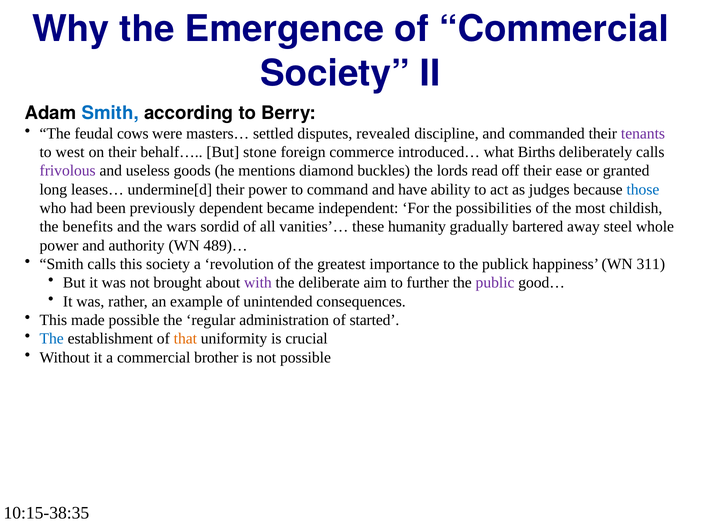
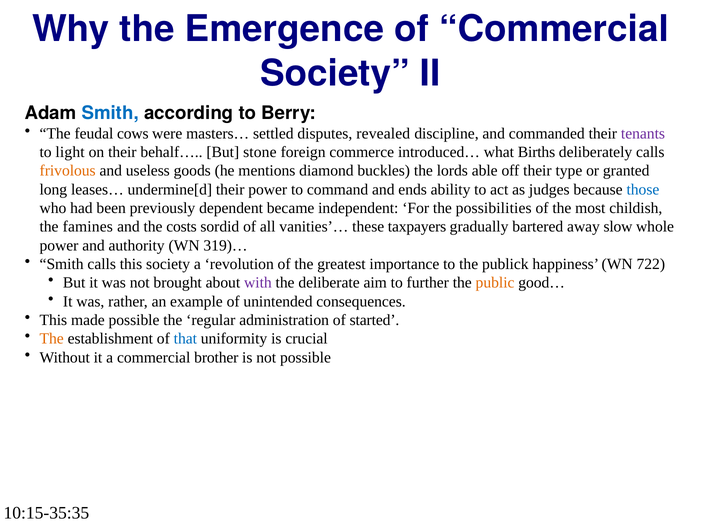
west: west -> light (70, 152)
frivolous colour: purple -> orange (68, 171)
read: read -> able (485, 171)
ease: ease -> type (569, 171)
have: have -> ends (413, 190)
benefits: benefits -> famines (88, 227)
wars: wars -> costs (182, 227)
humanity: humanity -> taxpayers (417, 227)
steel: steel -> slow (618, 227)
489)…: 489)… -> 319)… (226, 246)
311: 311 -> 722 (651, 264)
public colour: purple -> orange (495, 283)
The colour: blue -> orange (52, 339)
that colour: orange -> blue (185, 339)
10:15-38:35: 10:15-38:35 -> 10:15-35:35 (46, 513)
